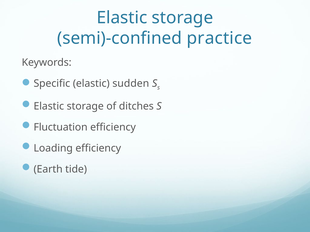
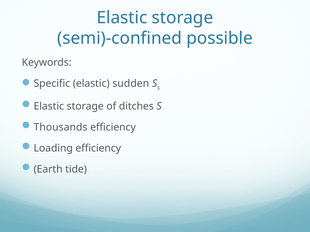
practice: practice -> possible (220, 38)
Fluctuation: Fluctuation -> Thousands (60, 127)
